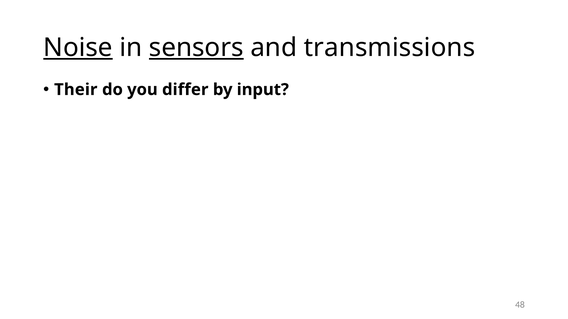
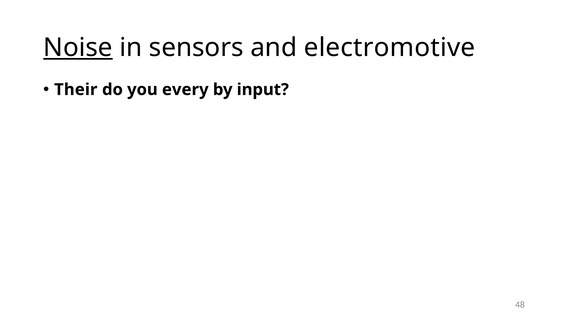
sensors underline: present -> none (196, 48)
transmissions: transmissions -> electromotive (389, 48)
differ: differ -> every (185, 90)
